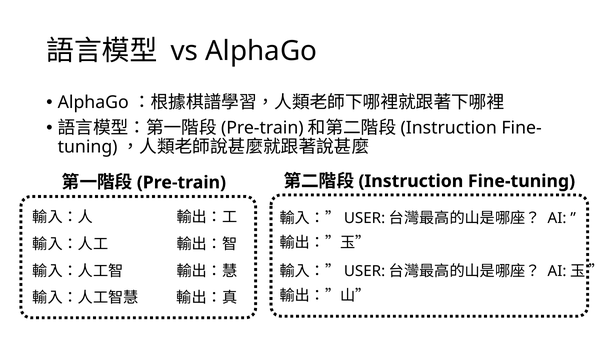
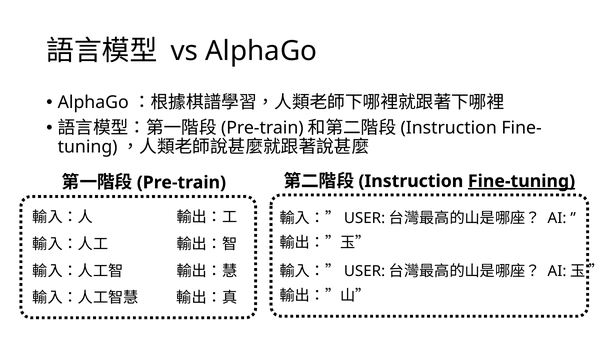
Fine-tuning underline: none -> present (522, 181)
